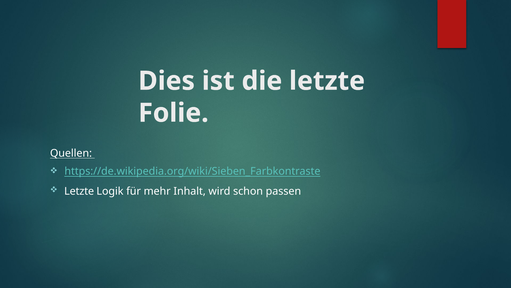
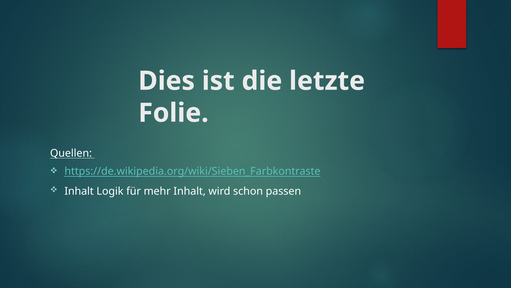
Letzte: Letzte -> Inhalt (79, 191)
